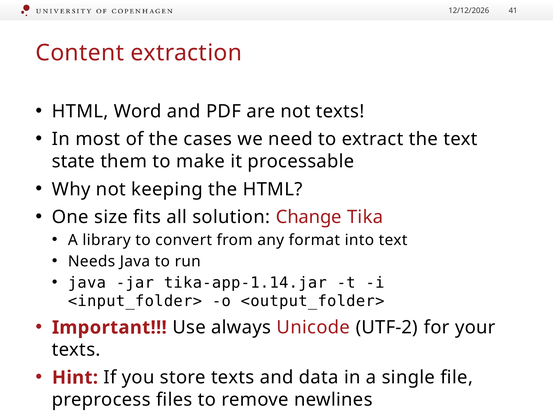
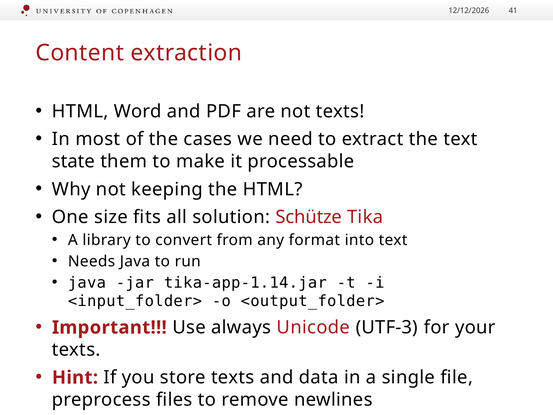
Change: Change -> Schütze (309, 217)
UTF-2: UTF-2 -> UTF-3 (387, 327)
